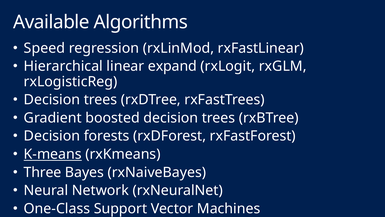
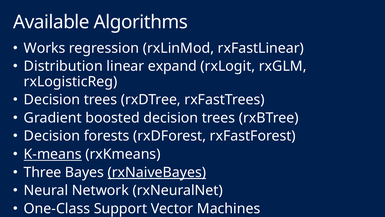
Speed: Speed -> Works (45, 48)
Hierarchical: Hierarchical -> Distribution (63, 66)
rxNaiveBayes underline: none -> present (157, 172)
